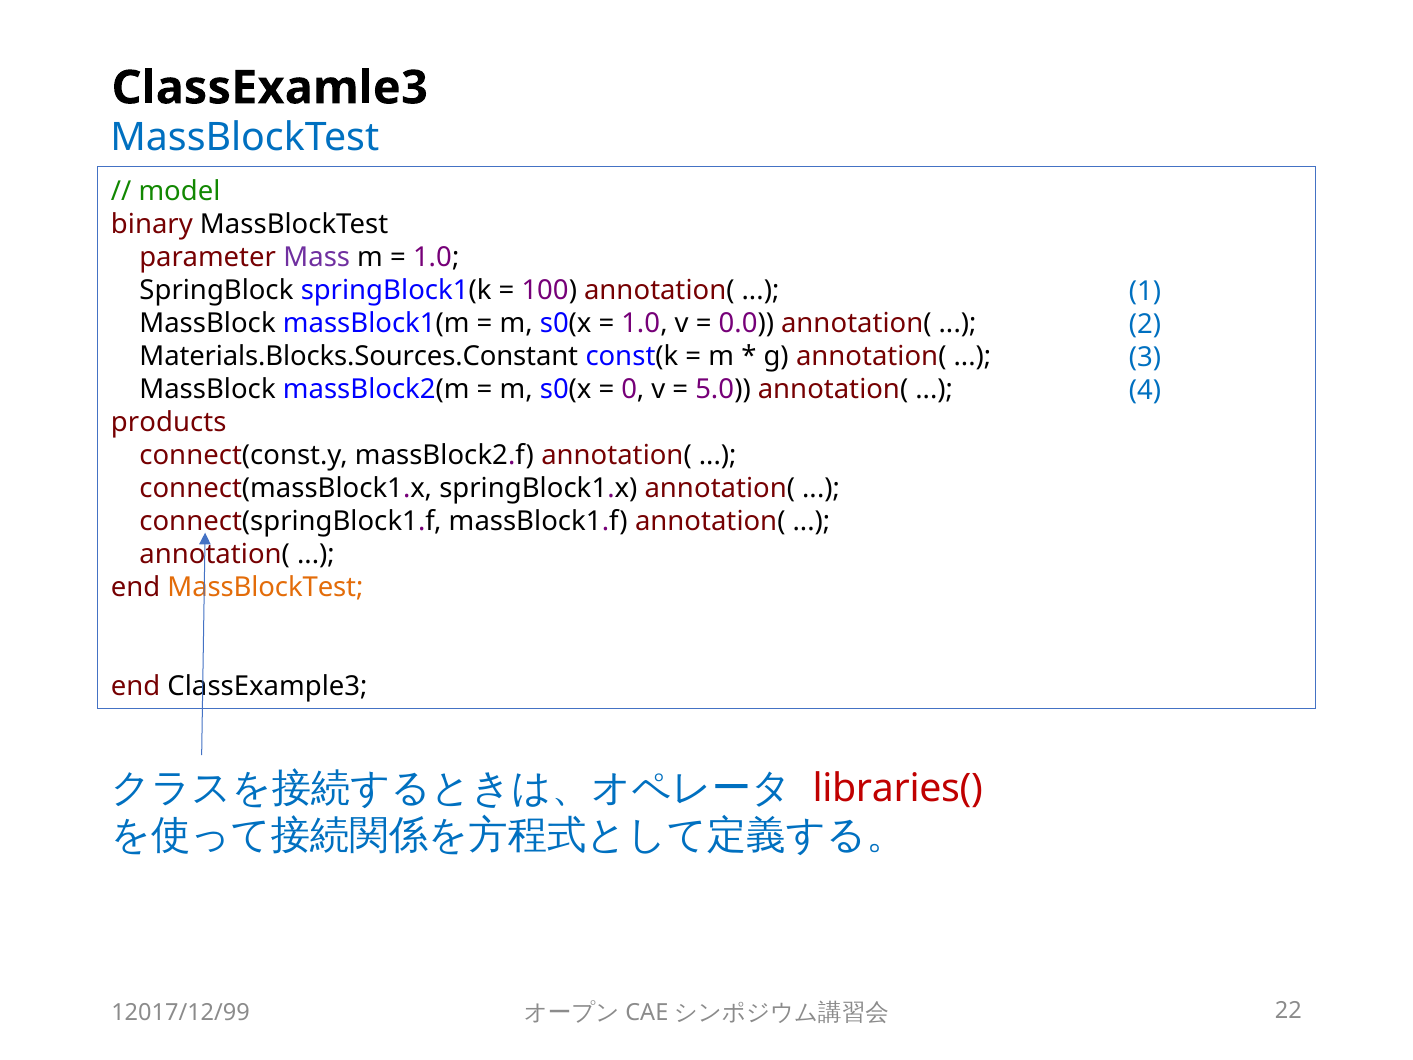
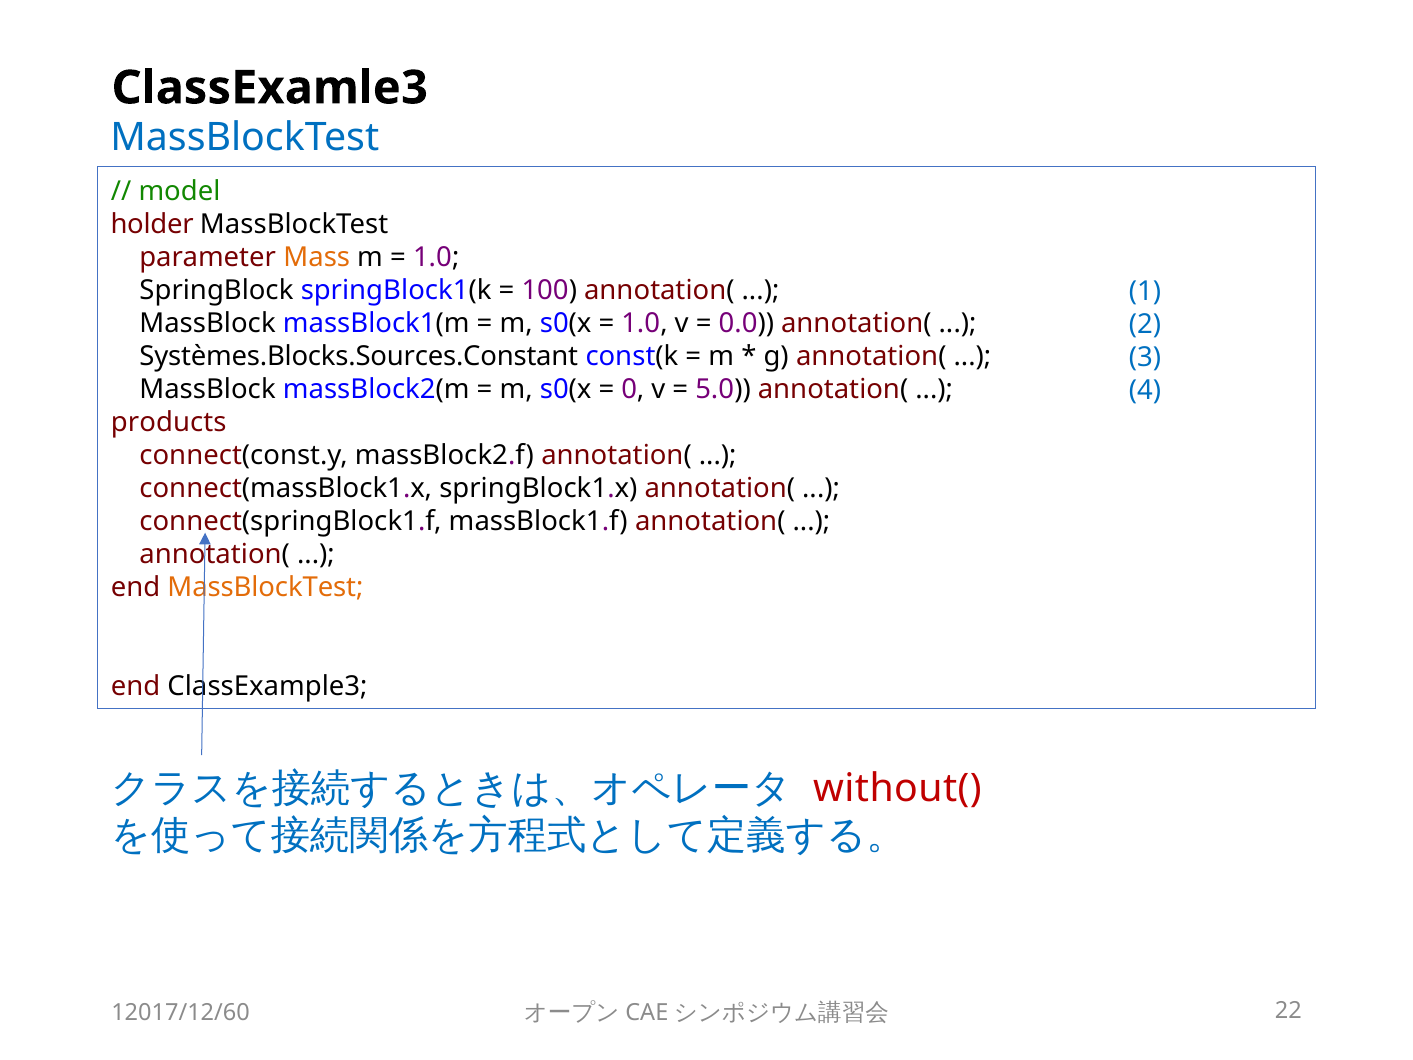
binary: binary -> holder (152, 225)
Mass colour: purple -> orange (317, 258)
Materials.Blocks.Sources.Constant: Materials.Blocks.Sources.Constant -> Systèmes.Blocks.Sources.Constant (359, 357)
libraries(: libraries( -> without( (897, 788)
12017/12/99: 12017/12/99 -> 12017/12/60 (181, 1012)
